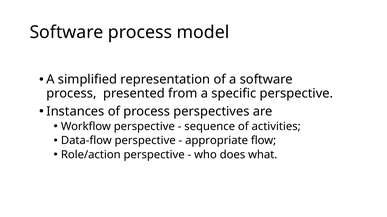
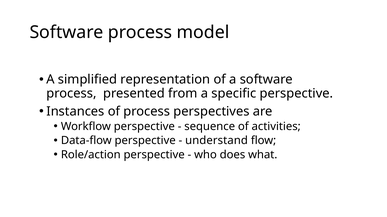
appropriate: appropriate -> understand (217, 141)
